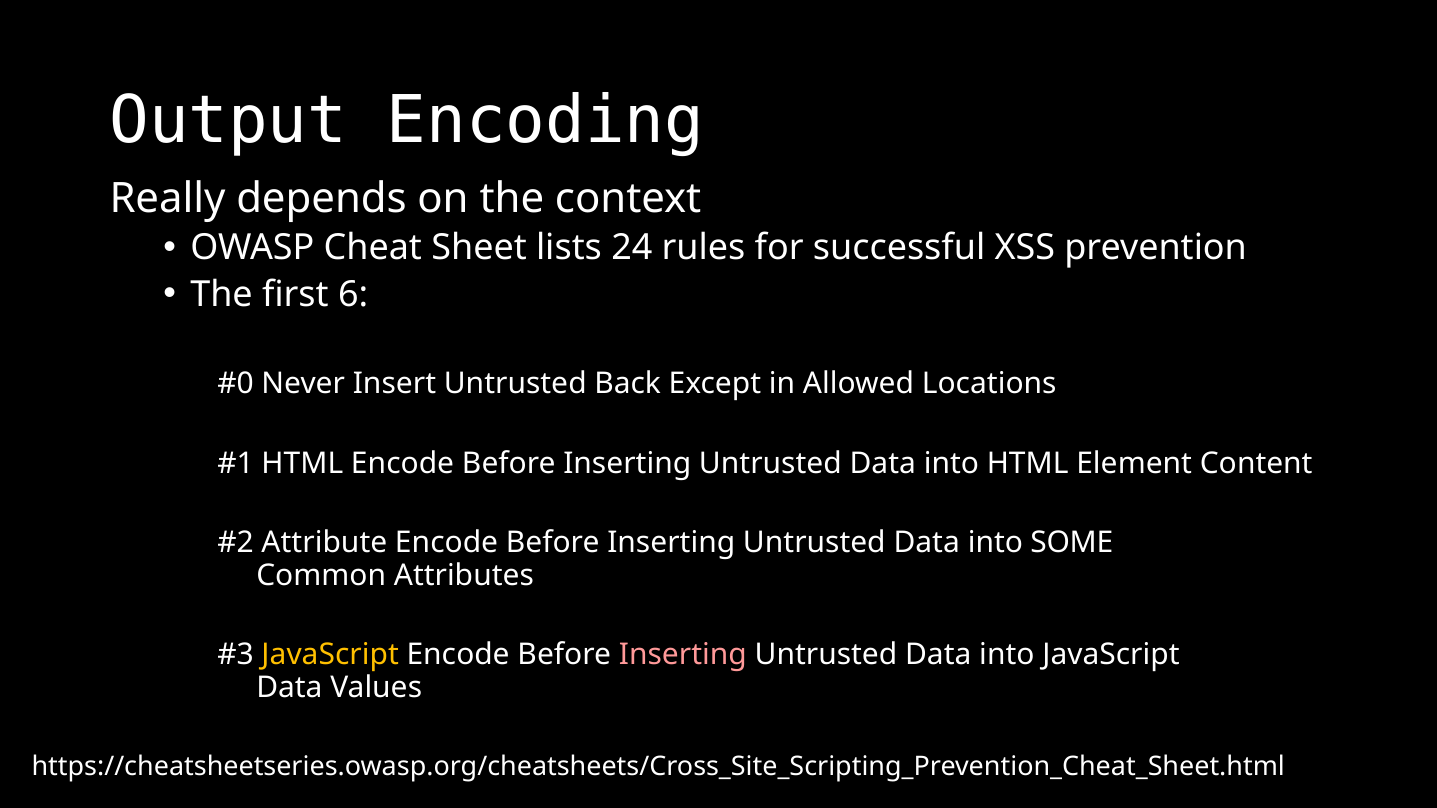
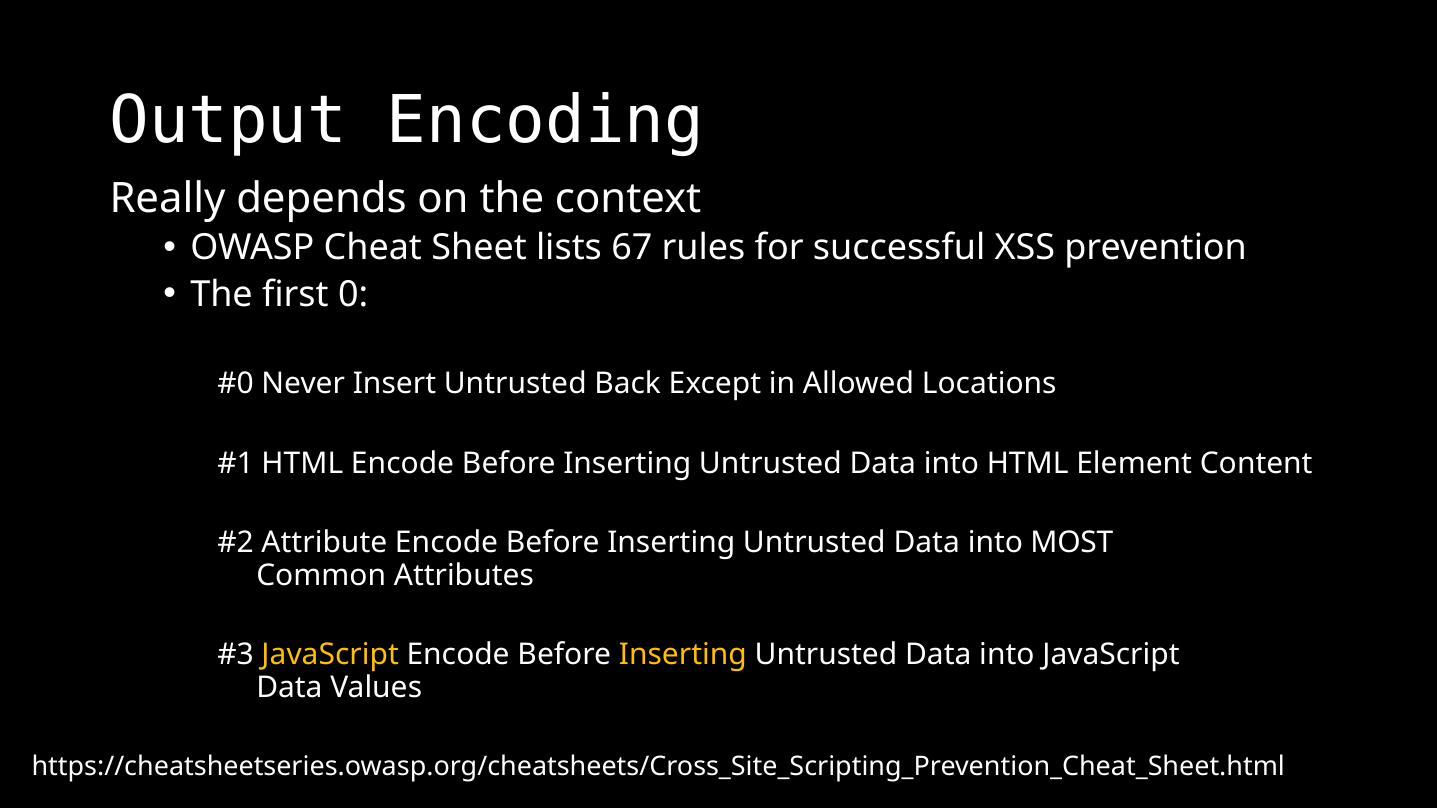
24: 24 -> 67 (632, 248)
6: 6 -> 0 (353, 294)
SOME: SOME -> MOST (1072, 543)
Inserting colour: pink -> yellow (683, 655)
